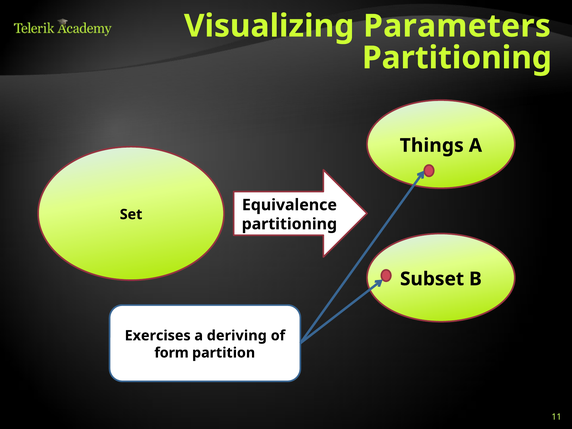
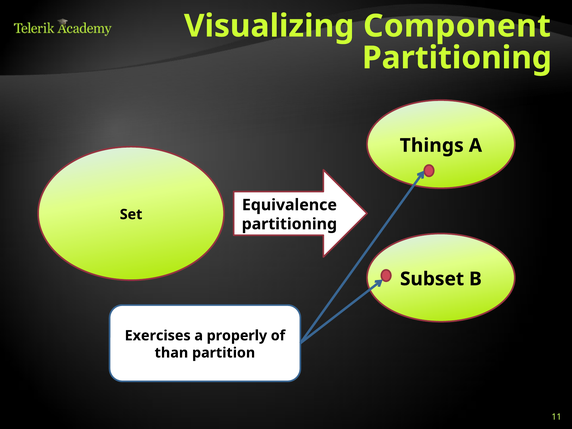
Parameters: Parameters -> Component (457, 26)
deriving: deriving -> properly (237, 336)
form: form -> than (171, 353)
